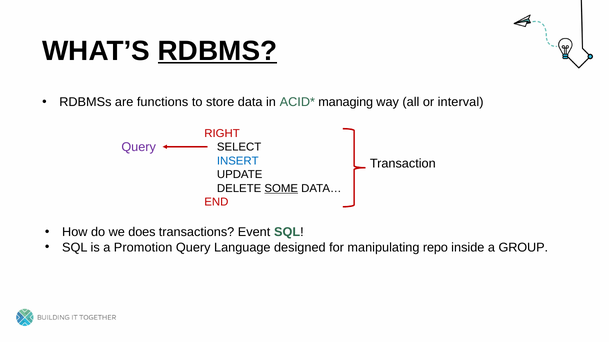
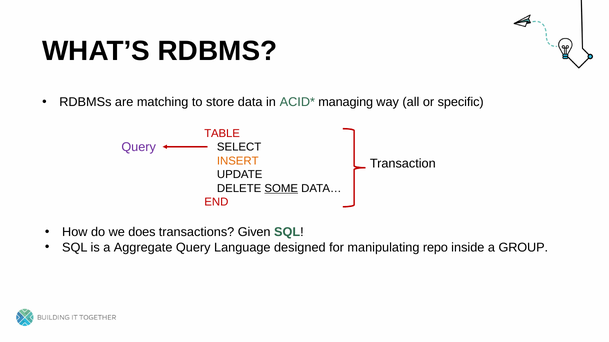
RDBMS underline: present -> none (217, 51)
functions: functions -> matching (163, 102)
interval: interval -> specific (461, 102)
RIGHT: RIGHT -> TABLE (222, 134)
INSERT colour: blue -> orange (238, 161)
Event: Event -> Given (254, 233)
Promotion: Promotion -> Aggregate (143, 248)
